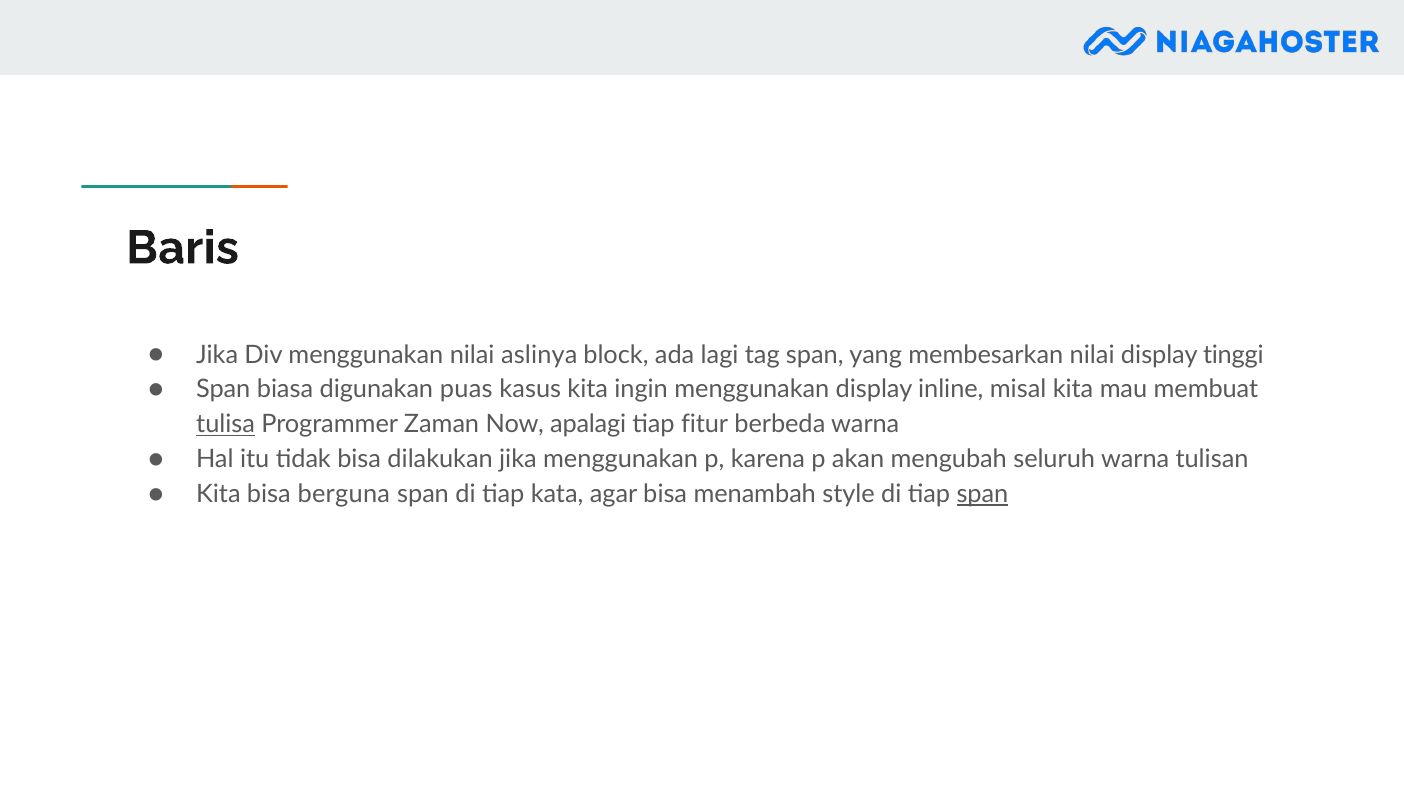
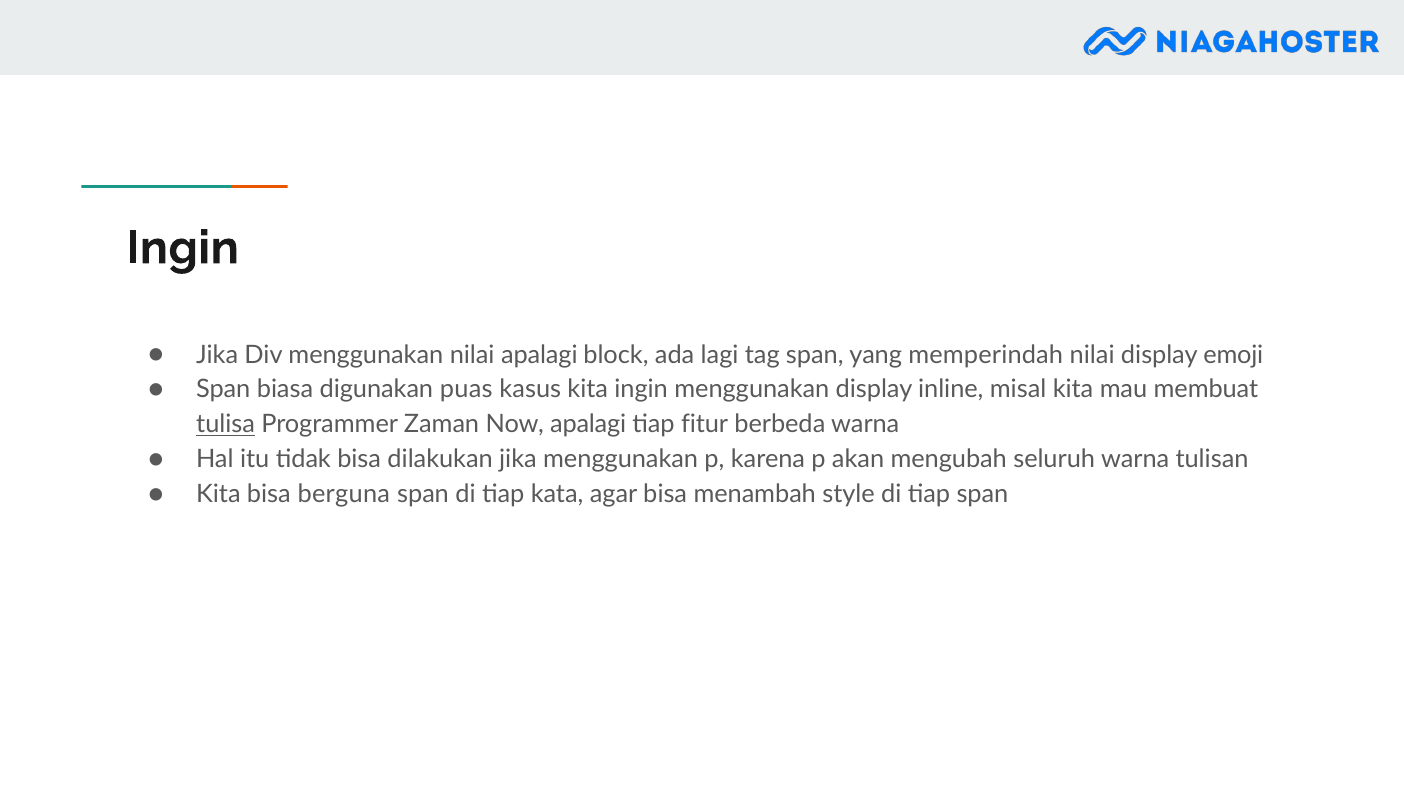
Baris: Baris -> Ingin (182, 248)
nilai aslinya: aslinya -> apalagi (539, 355)
membesarkan: membesarkan -> memperindah (986, 355)
tinggi: tinggi -> emoji (1233, 355)
span underline: present -> none (982, 494)
